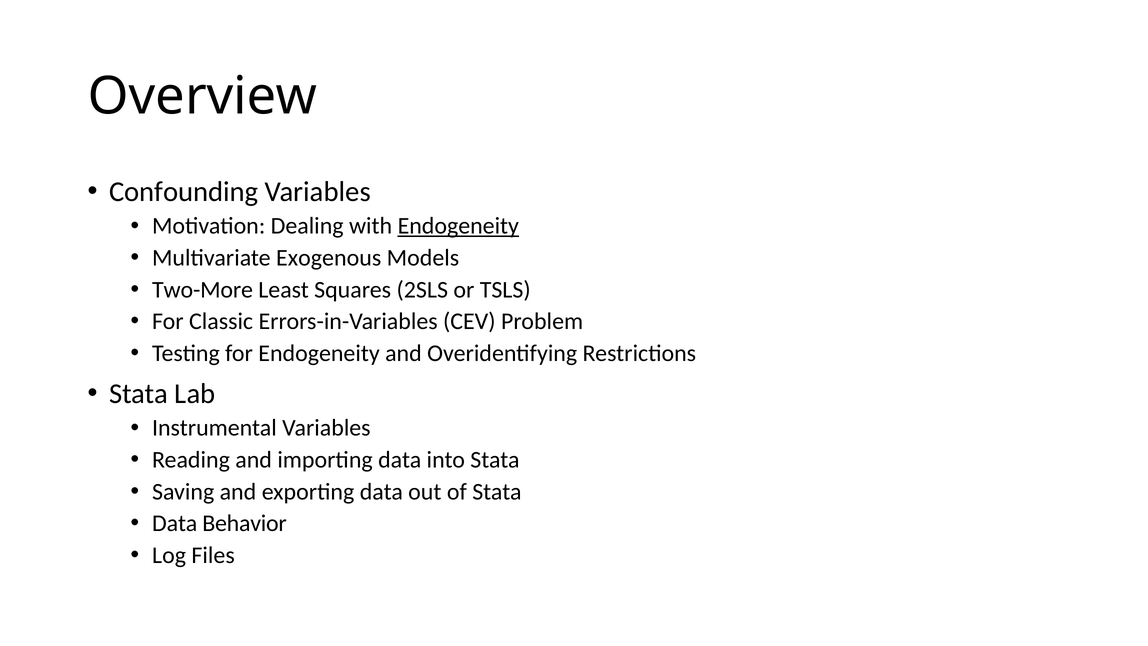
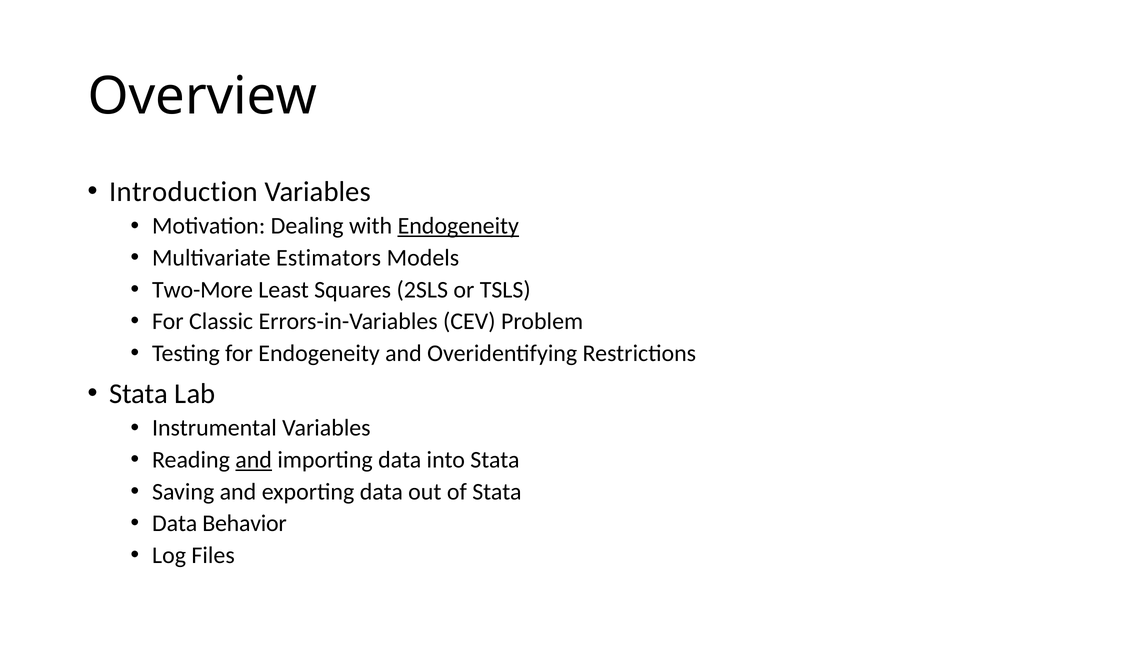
Confounding: Confounding -> Introduction (184, 192)
Exogenous: Exogenous -> Estimators (329, 258)
and underline: none -> present (254, 460)
